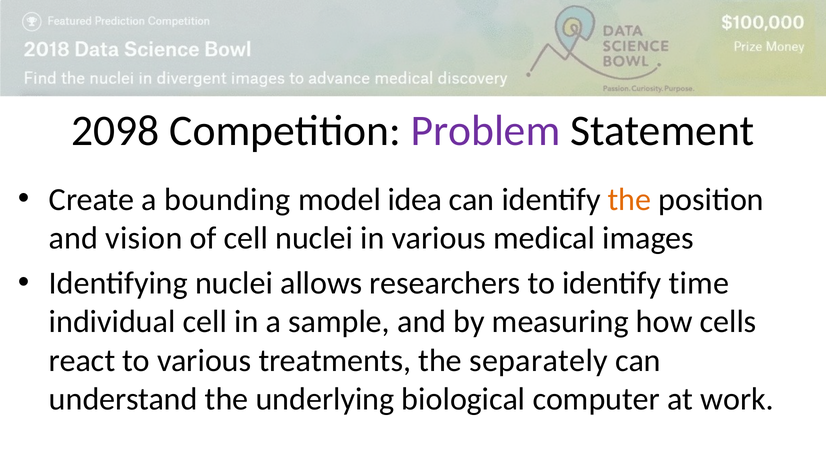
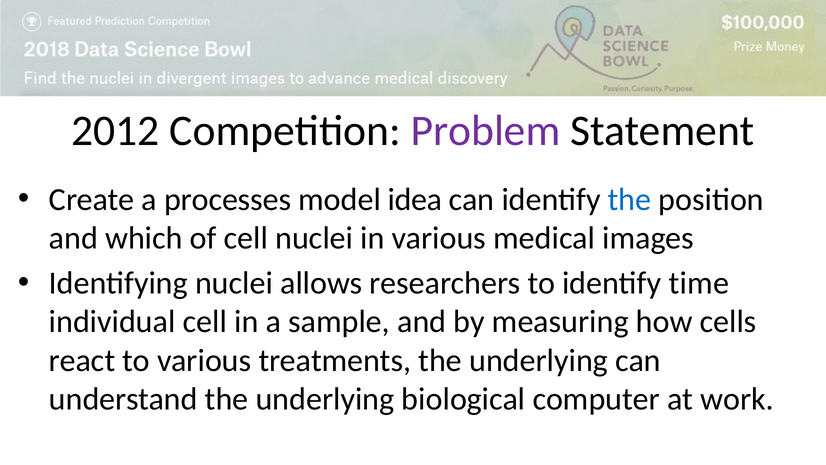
2098: 2098 -> 2012 (115, 131)
bounding: bounding -> processes (228, 199)
the colour: orange -> blue (630, 199)
vision: vision -> which (144, 238)
treatments the separately: separately -> underlying (539, 360)
